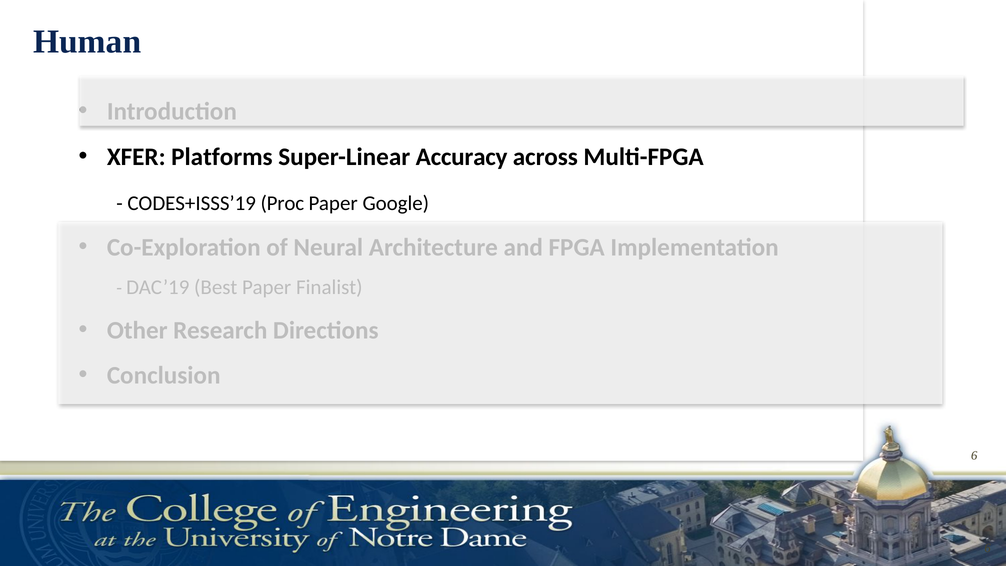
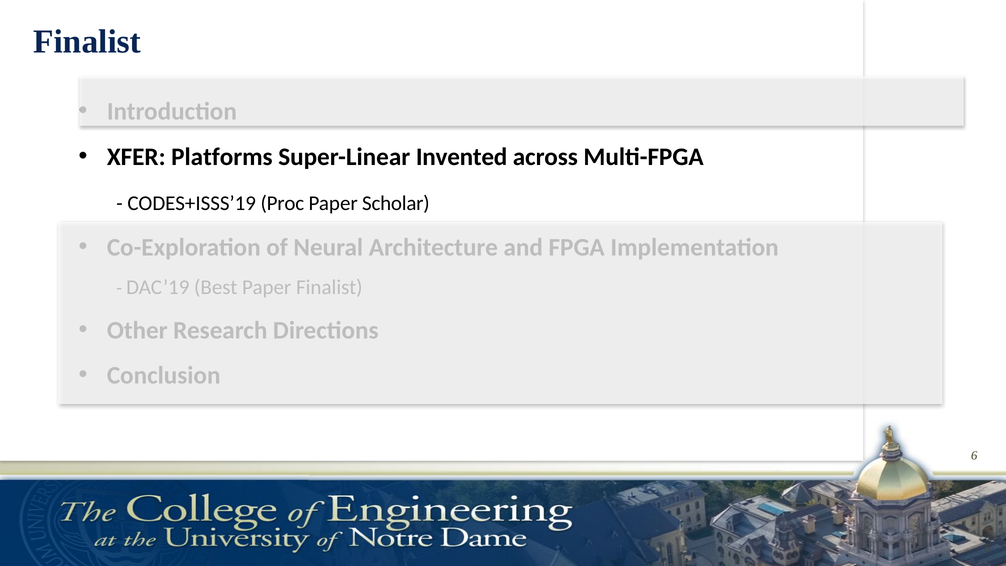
Human: Human -> Finalist (87, 42)
Accuracy: Accuracy -> Invented (462, 157)
Google: Google -> Scholar (396, 203)
